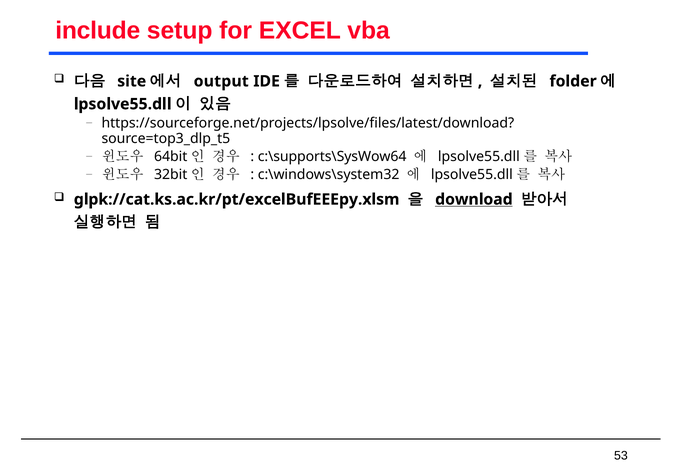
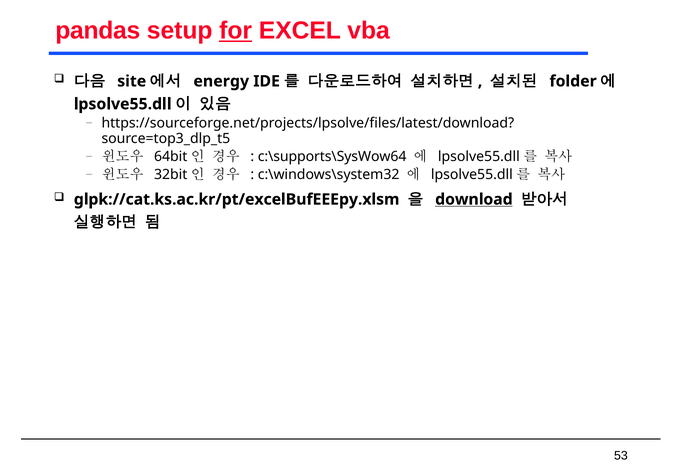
include: include -> pandas (98, 31)
for underline: none -> present (236, 31)
output: output -> energy (221, 81)
